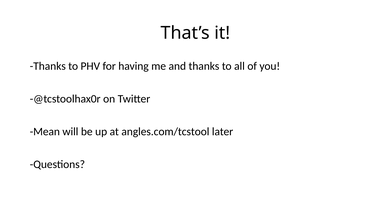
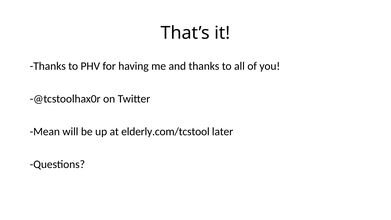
angles.com/tcstool: angles.com/tcstool -> elderly.com/tcstool (165, 132)
